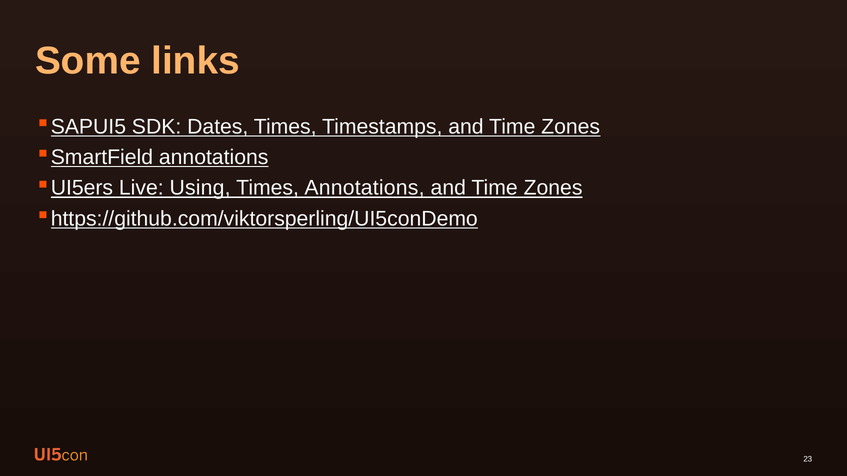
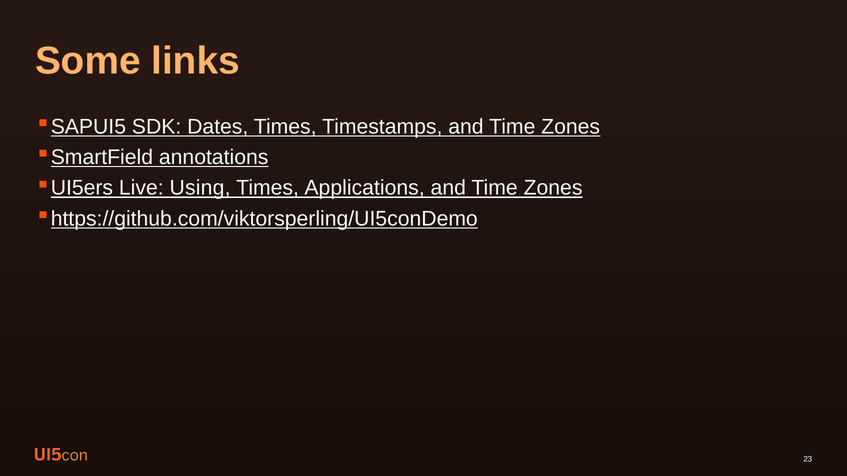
Times Annotations: Annotations -> Applications (365, 188)
